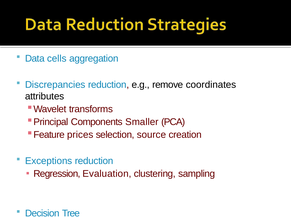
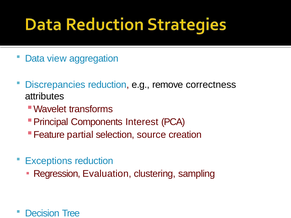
cells: cells -> view (57, 59)
coordinates: coordinates -> correctness (211, 85)
Smaller: Smaller -> Interest (142, 122)
prices: prices -> partial (80, 135)
